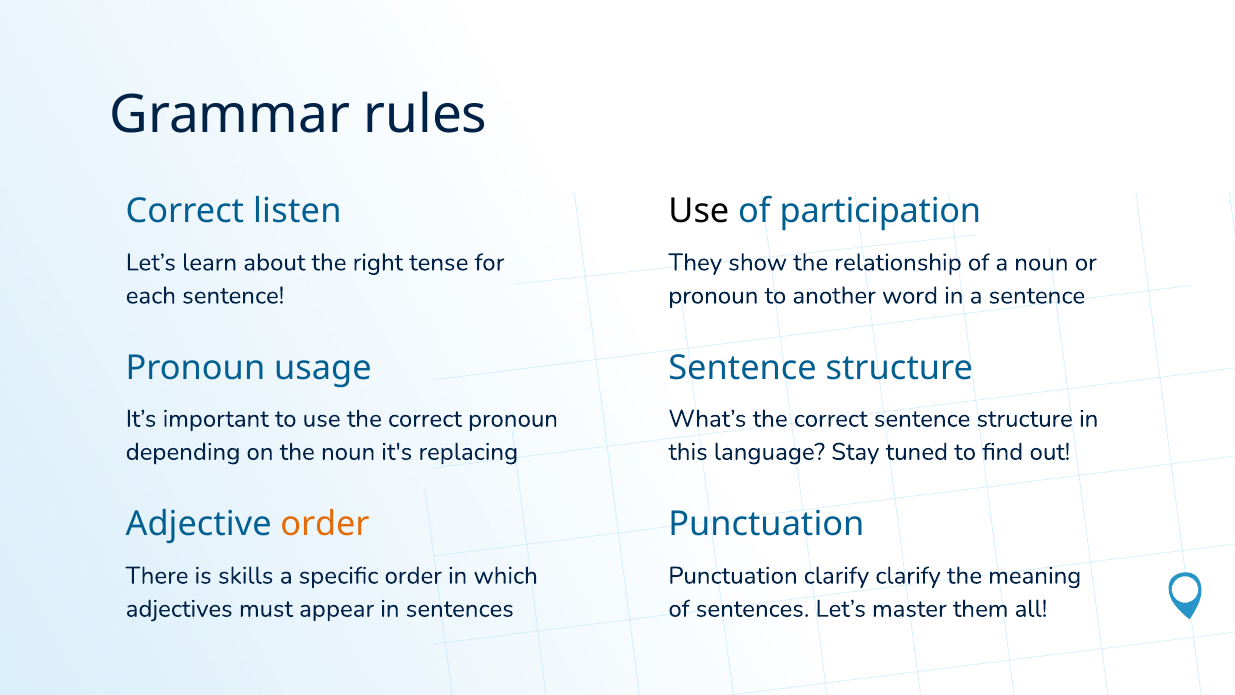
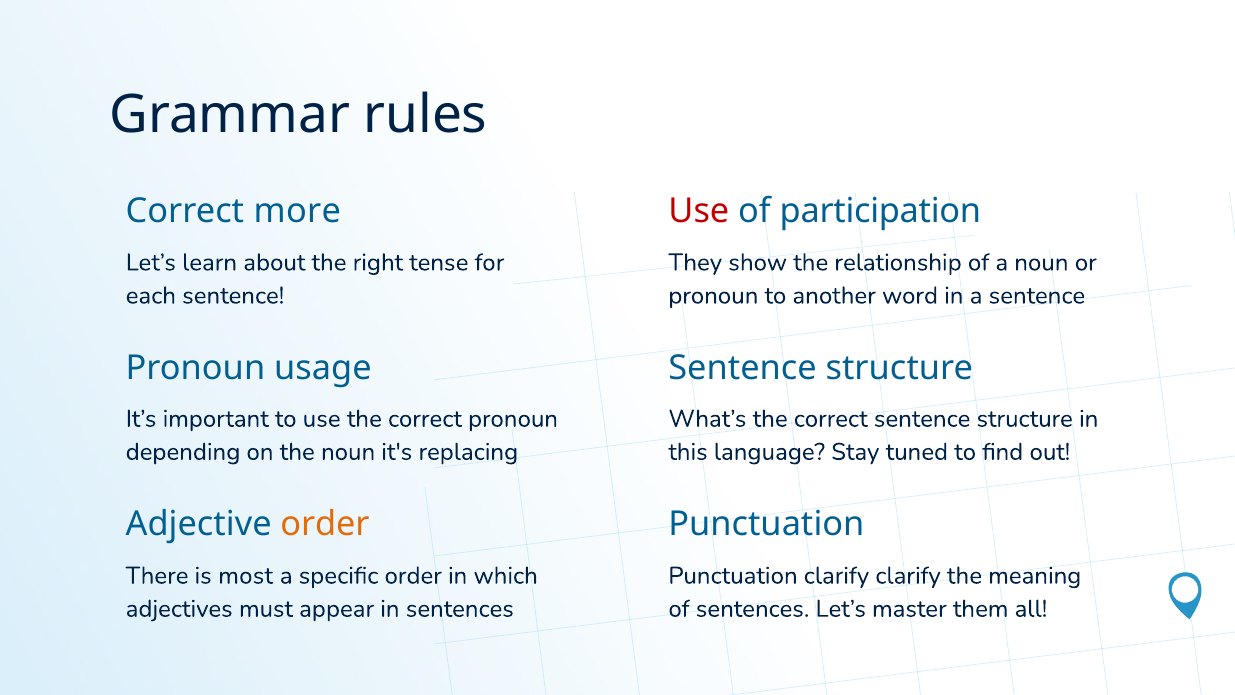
listen: listen -> more (297, 211)
Use colour: black -> red (699, 211)
skills: skills -> most (246, 575)
